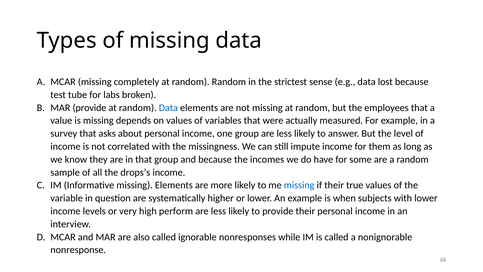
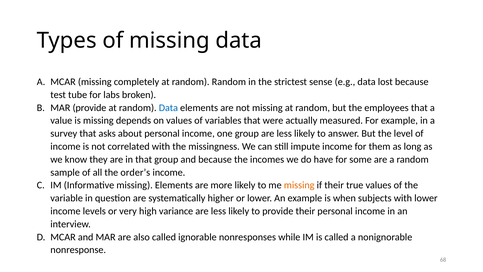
drops’s: drops’s -> order’s (135, 172)
missing colour: blue -> orange (299, 185)
perform: perform -> variance (176, 211)
